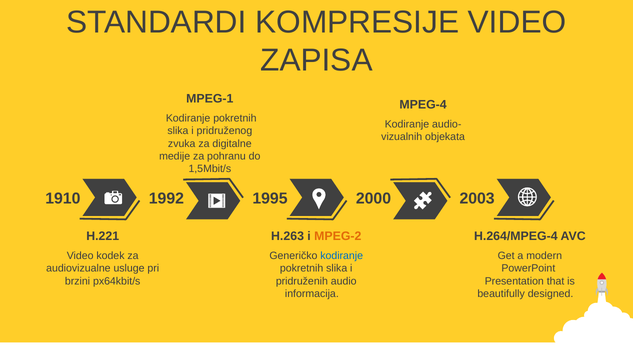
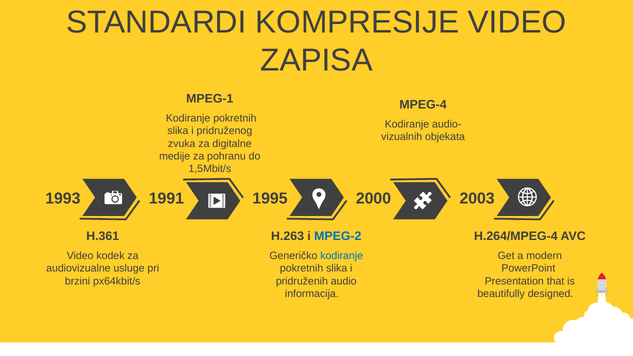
1910: 1910 -> 1993 (63, 199)
1992: 1992 -> 1991 (166, 199)
H.221: H.221 -> H.361 (103, 236)
MPEG-2 colour: orange -> blue (338, 236)
